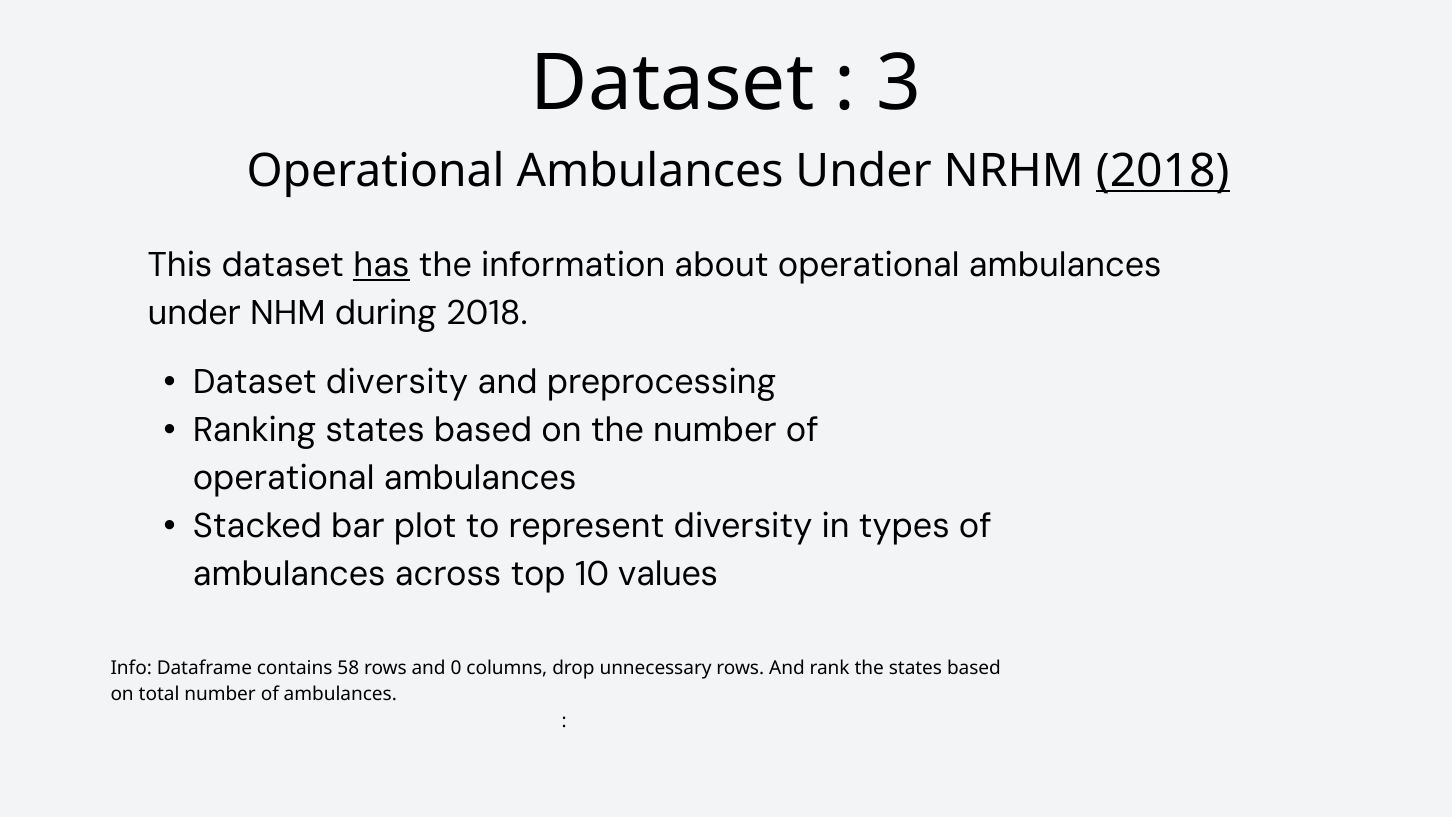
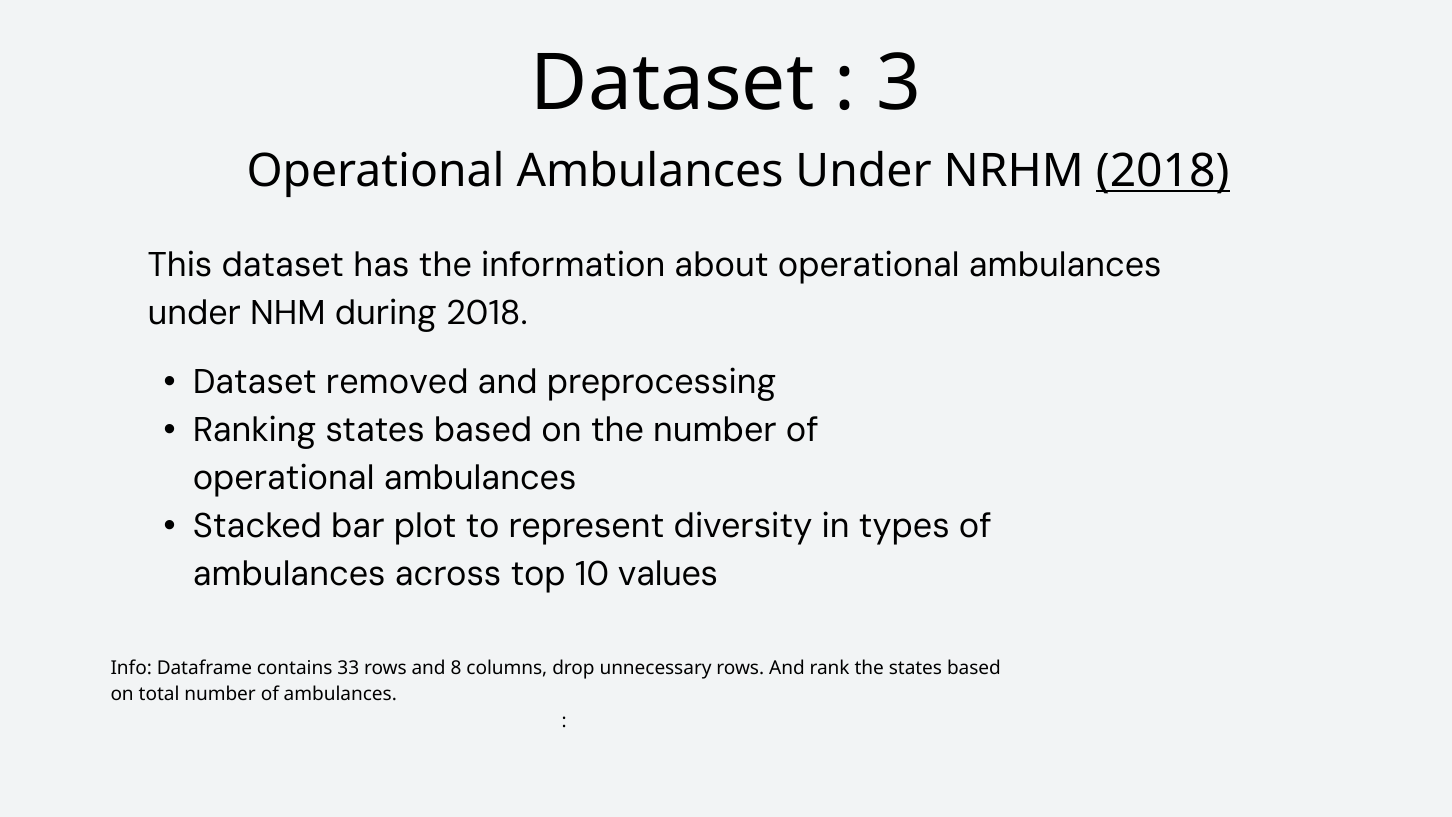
has underline: present -> none (381, 265)
Dataset diversity: diversity -> removed (397, 383)
58: 58 -> 33 (348, 668)
0: 0 -> 8 (456, 668)
